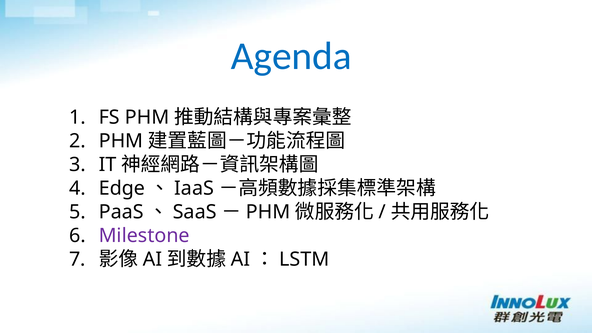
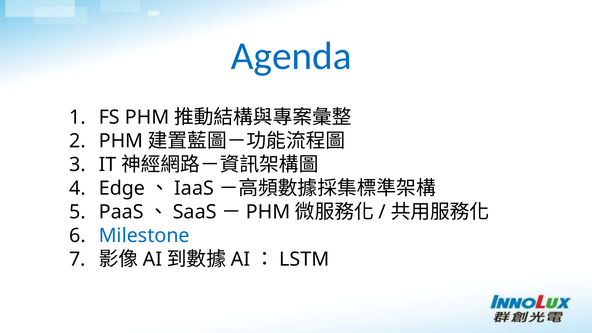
Milestone colour: purple -> blue (144, 236)
